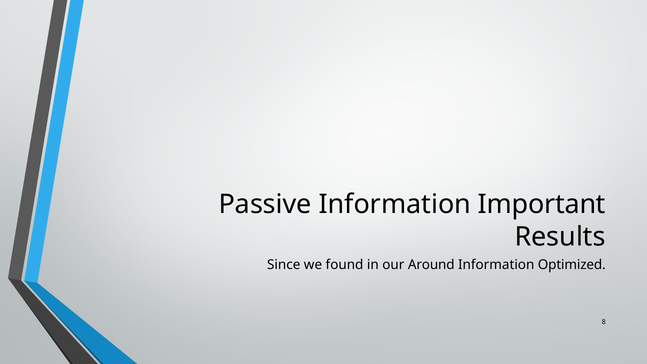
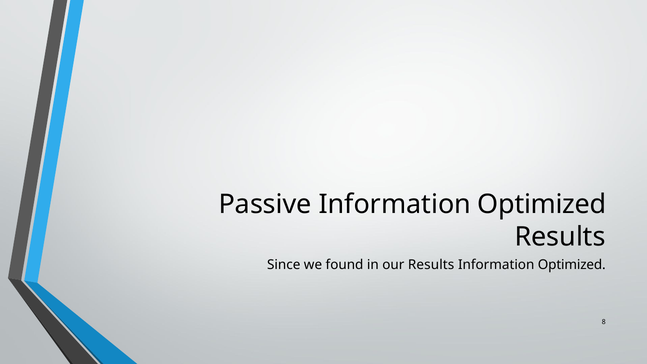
Passive Information Important: Important -> Optimized (542, 204)
our Around: Around -> Results (431, 265)
